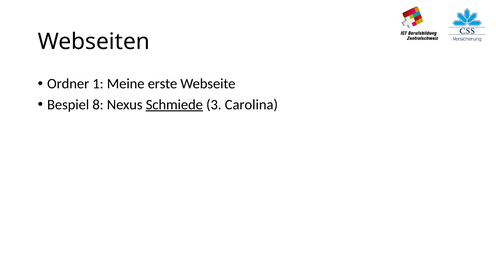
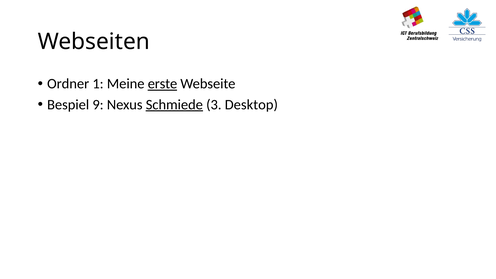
erste underline: none -> present (162, 84)
8: 8 -> 9 (98, 105)
Carolina: Carolina -> Desktop (251, 105)
